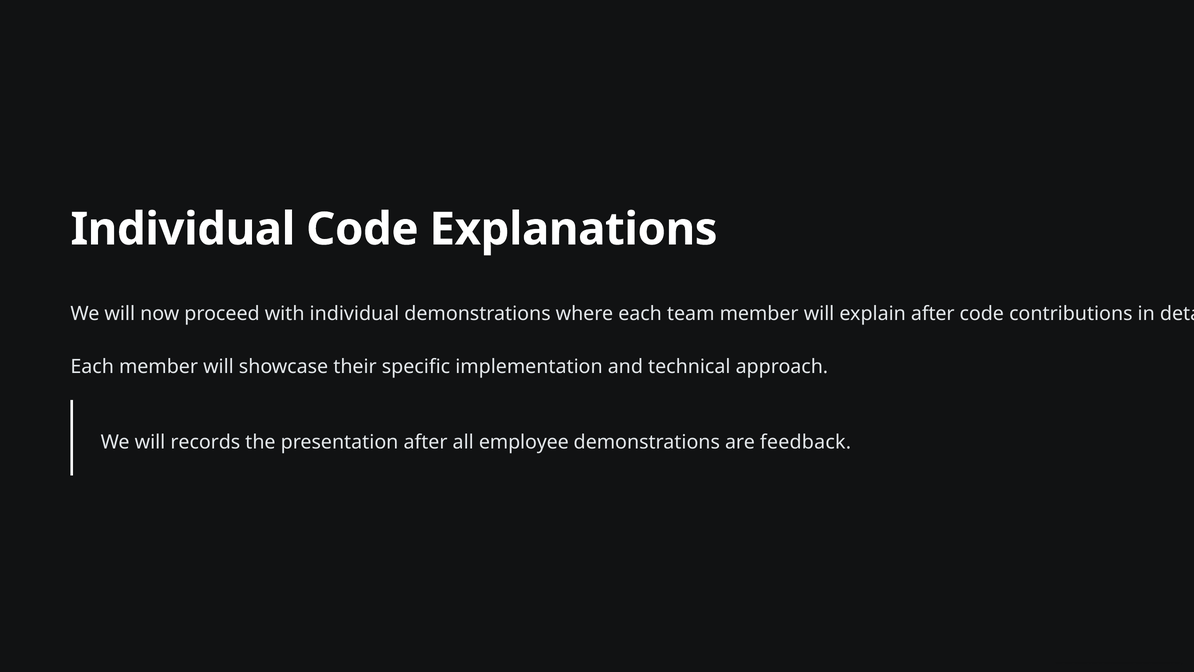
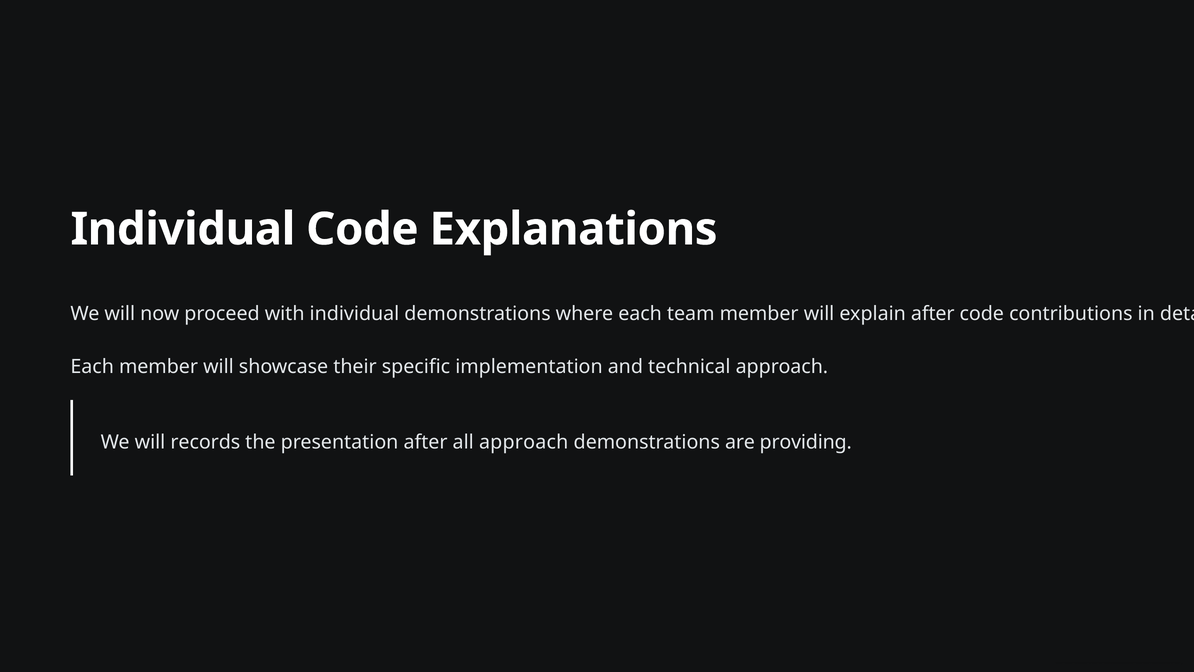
all employee: employee -> approach (524, 442)
feedback: feedback -> providing (806, 442)
